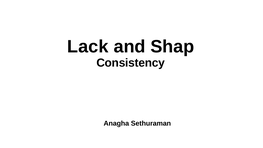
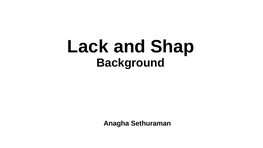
Consistency: Consistency -> Background (131, 63)
